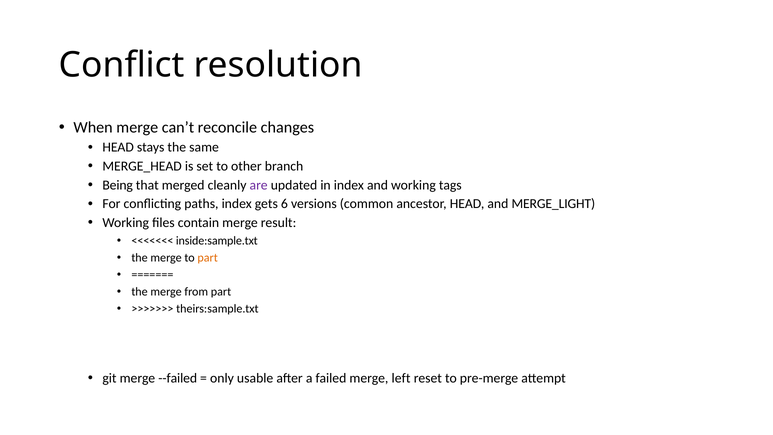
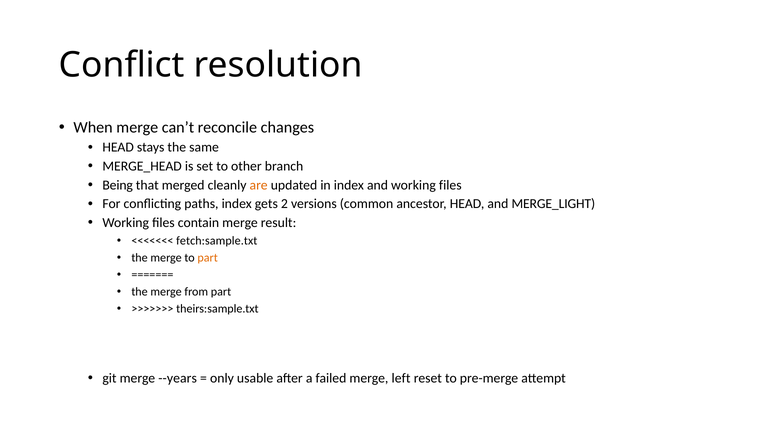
are colour: purple -> orange (259, 185)
and working tags: tags -> files (450, 185)
6: 6 -> 2 (284, 204)
inside:sample.txt: inside:sample.txt -> fetch:sample.txt (217, 241)
--failed: --failed -> --years (178, 378)
